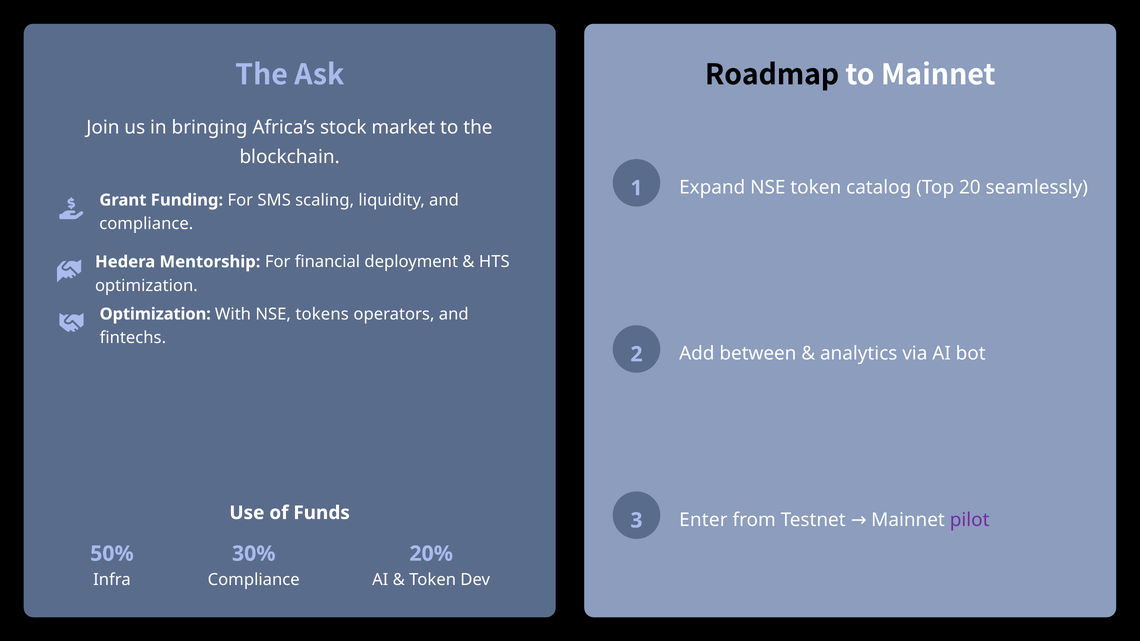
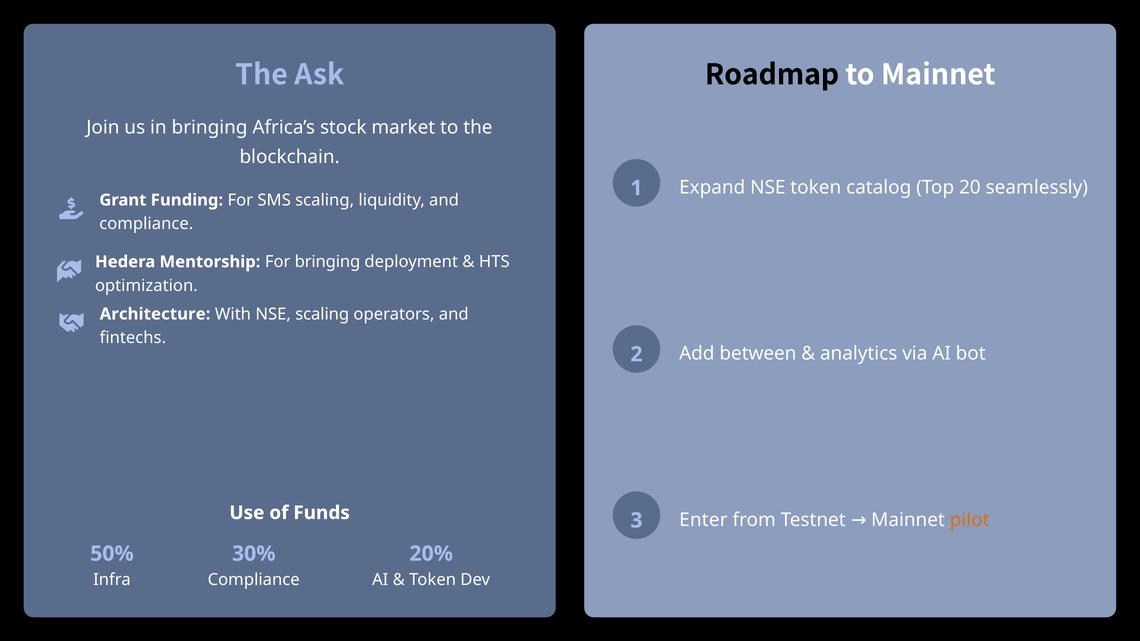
For financial: financial -> bringing (327, 262)
Optimization: Optimization -> Architecture (155, 314)
NSE tokens: tokens -> scaling (322, 314)
pilot colour: purple -> orange (970, 520)
